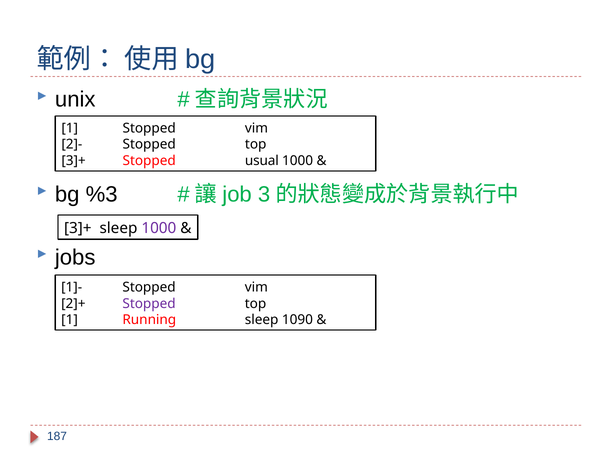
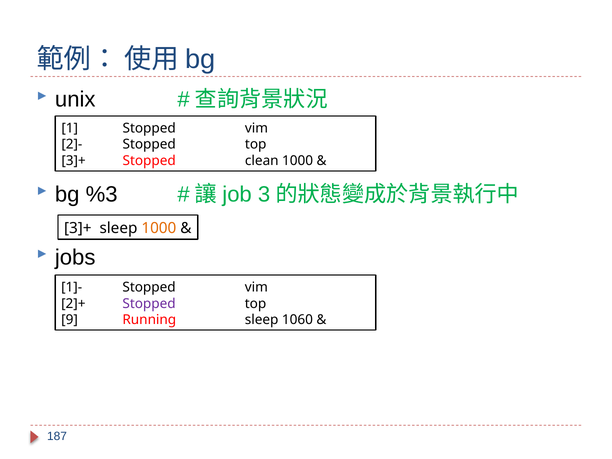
usual: usual -> clean (262, 161)
1000 colour: purple -> orange (159, 228)
1: 1 -> 9 (70, 320)
1090: 1090 -> 1060 (297, 320)
